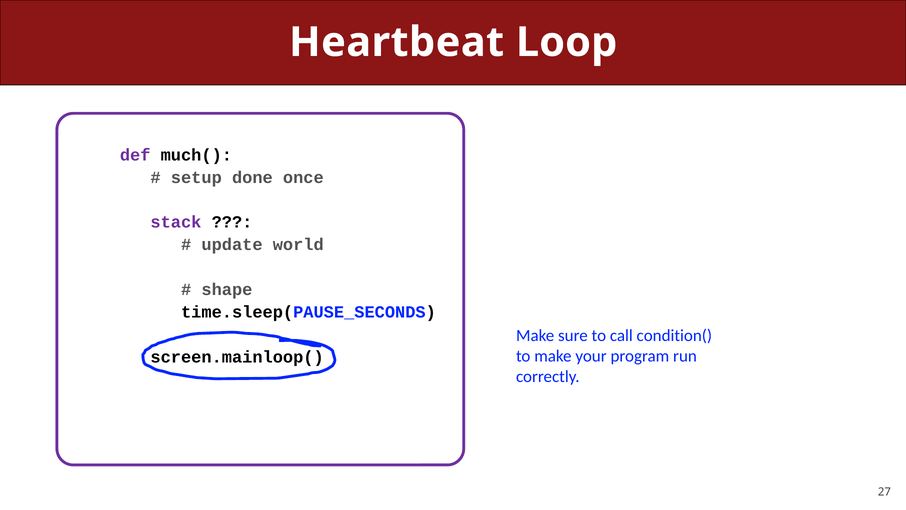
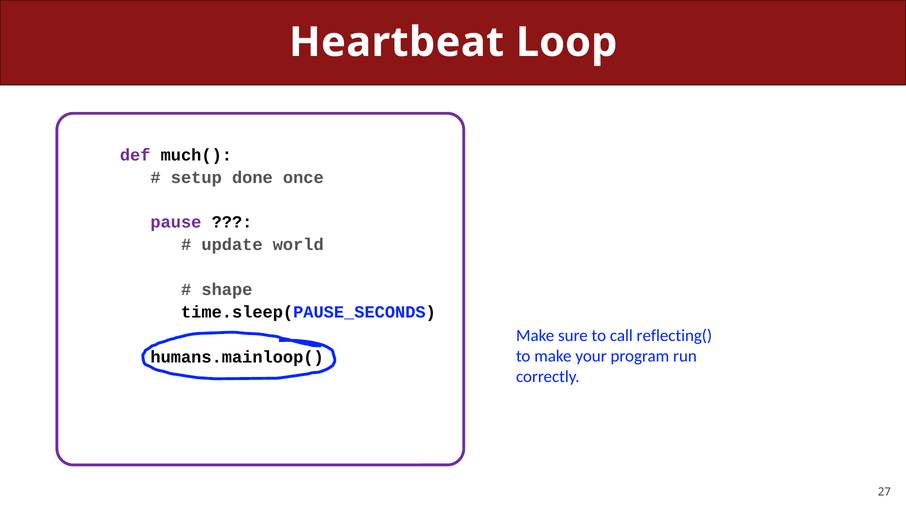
stack: stack -> pause (176, 222)
condition(: condition( -> reflecting( (674, 336)
screen.mainloop(: screen.mainloop( -> humans.mainloop( (237, 357)
